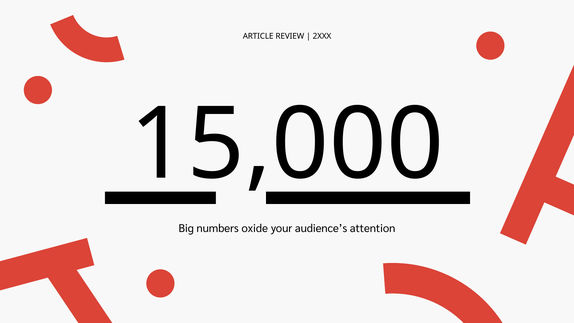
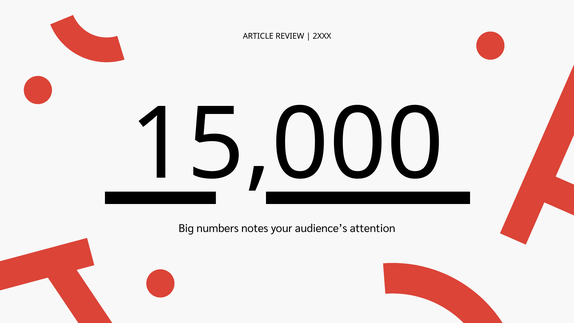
oxide: oxide -> notes (255, 228)
